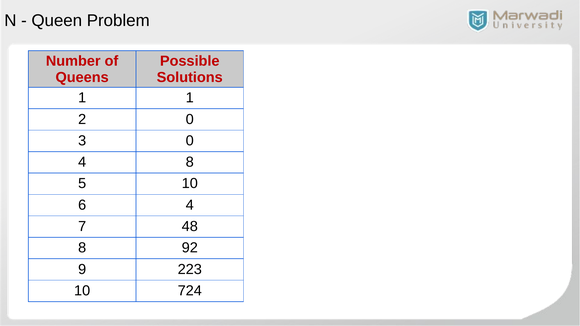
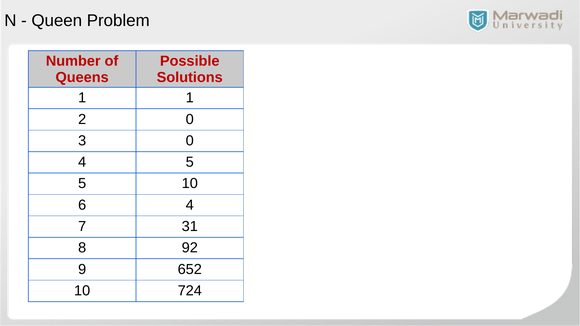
4 8: 8 -> 5 (190, 162)
48: 48 -> 31 (190, 227)
223: 223 -> 652 (190, 269)
